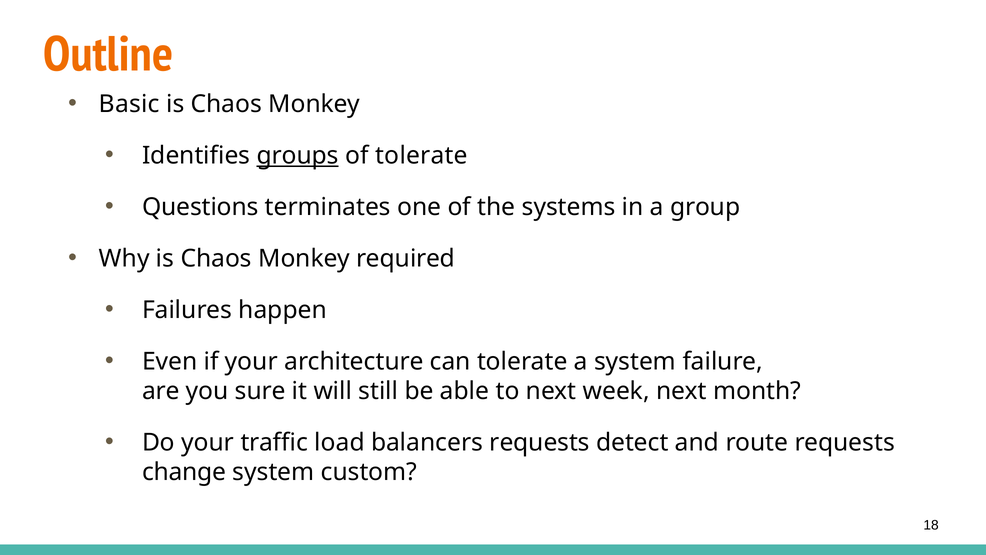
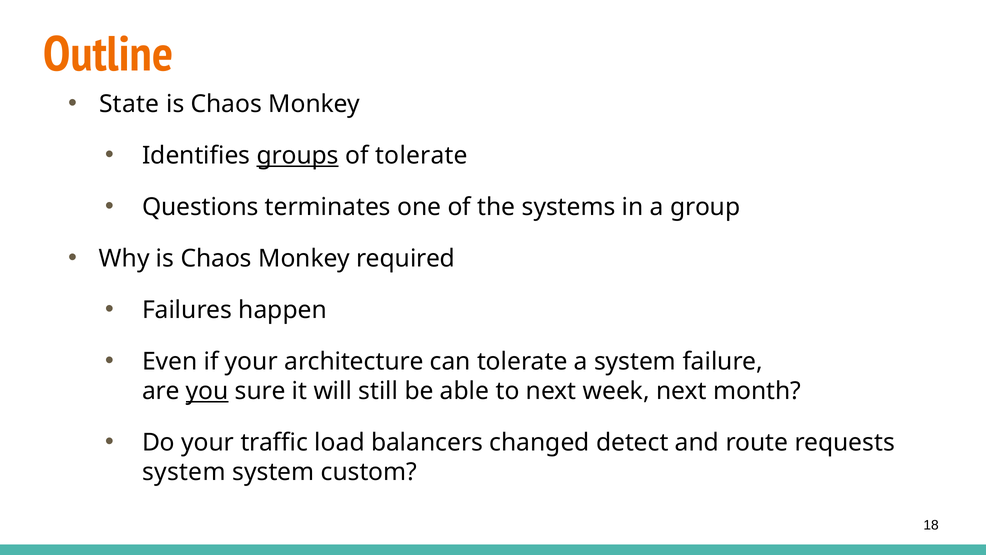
Basic: Basic -> State (129, 104)
you underline: none -> present (207, 391)
balancers requests: requests -> changed (540, 442)
change: change -> system (184, 472)
